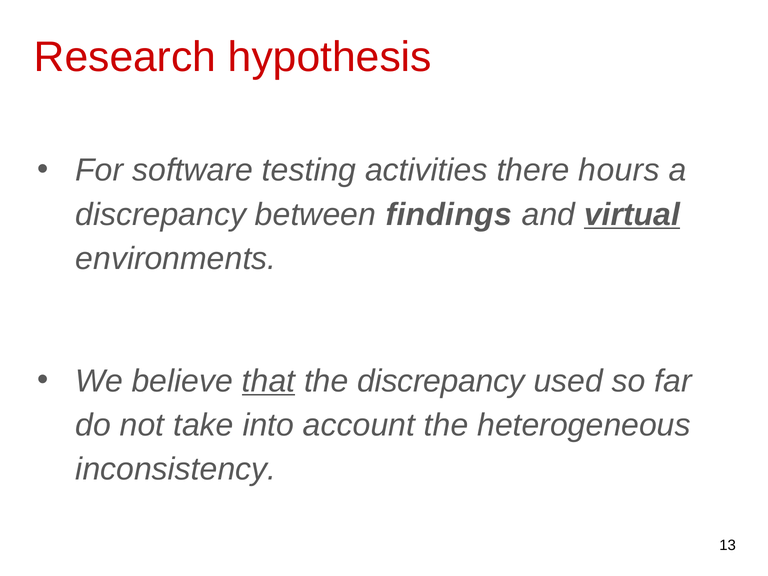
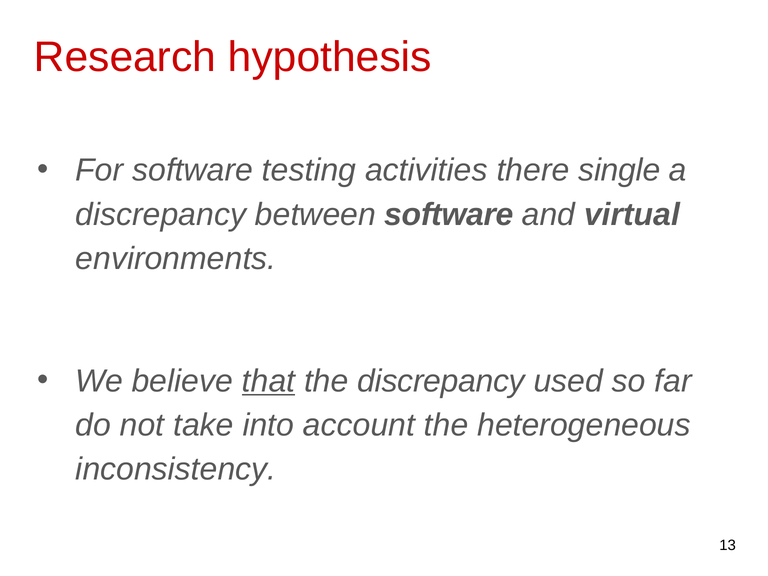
hours: hours -> single (619, 170)
between findings: findings -> software (449, 214)
virtual underline: present -> none (632, 214)
